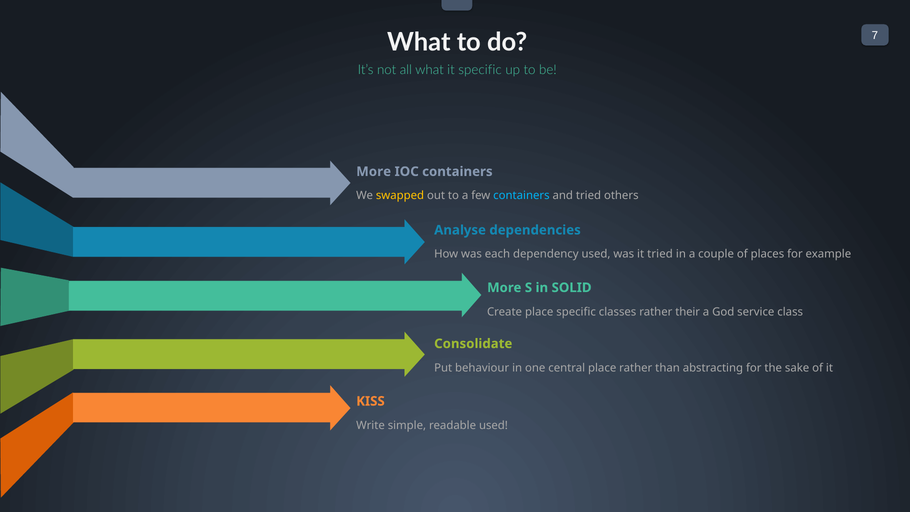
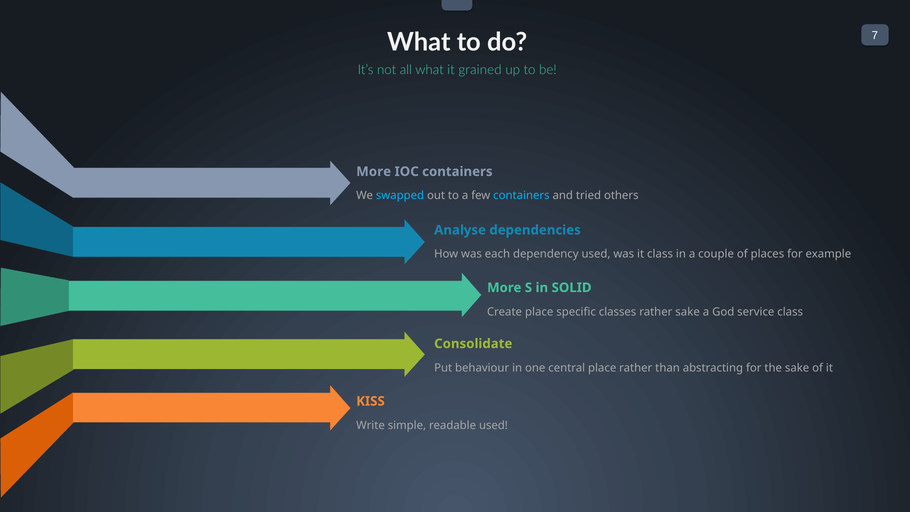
it specific: specific -> grained (480, 70)
swapped colour: yellow -> light blue (400, 196)
it tried: tried -> class (660, 254)
rather their: their -> sake (688, 312)
